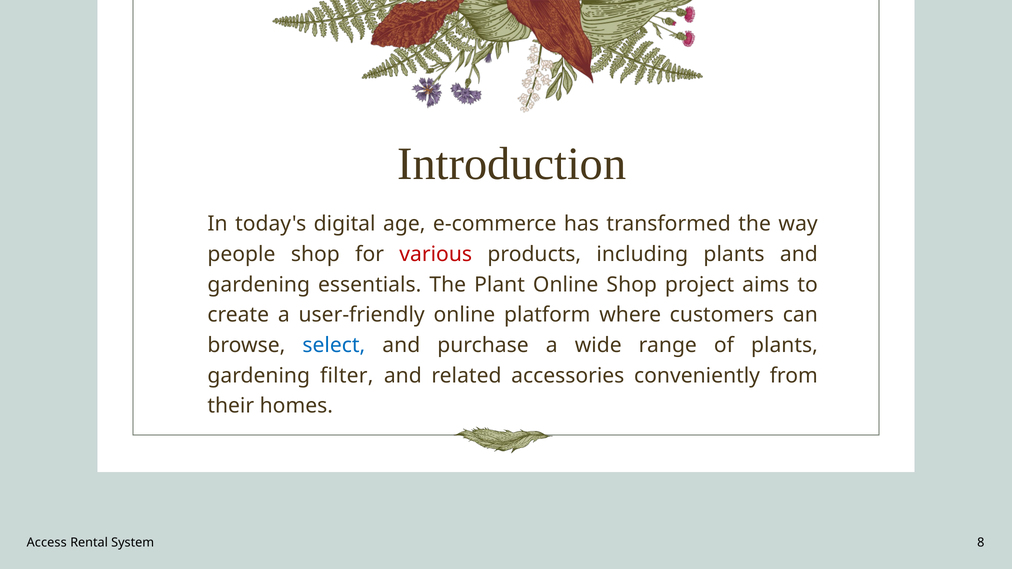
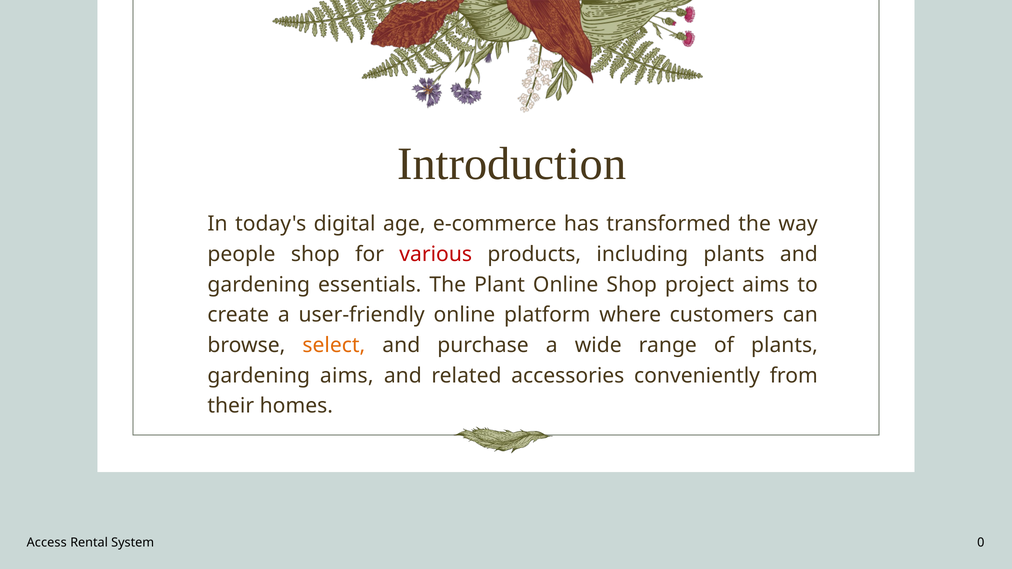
select colour: blue -> orange (334, 345)
gardening filter: filter -> aims (347, 376)
8: 8 -> 0 (981, 543)
